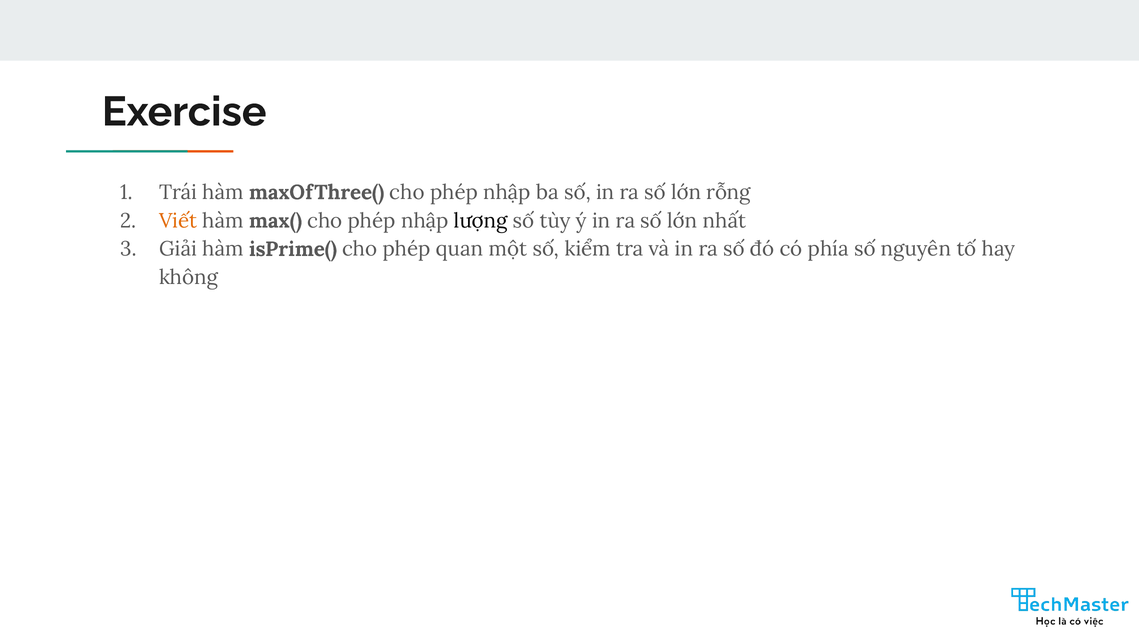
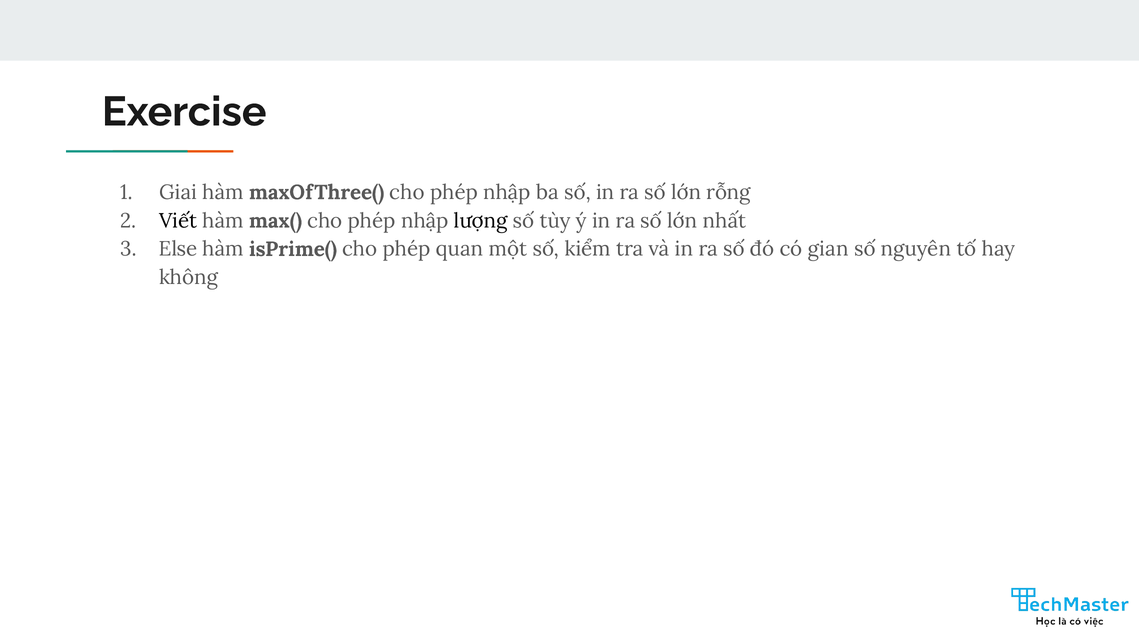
Trái: Trái -> Giai (178, 192)
Viết colour: orange -> black (178, 221)
Giải: Giải -> Else (178, 249)
phía: phía -> gian (828, 249)
